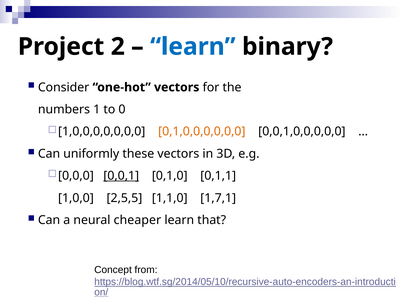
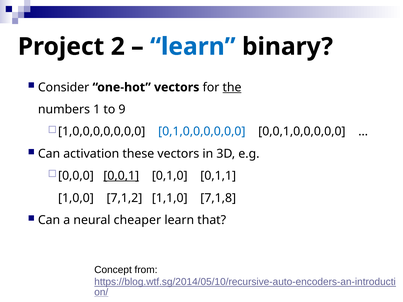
the underline: none -> present (232, 87)
0: 0 -> 9 (122, 110)
0,1,0,0,0,0,0,0 colour: orange -> blue (202, 132)
uniformly: uniformly -> activation (91, 154)
2,5,5: 2,5,5 -> 7,1,2 (124, 198)
1,7,1: 1,7,1 -> 7,1,8 (218, 198)
